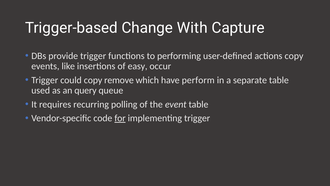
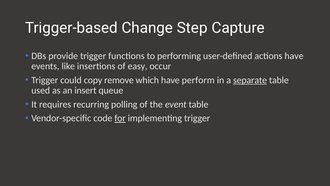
With: With -> Step (192, 28)
actions copy: copy -> have (294, 56)
separate underline: none -> present (250, 80)
query: query -> insert (85, 90)
